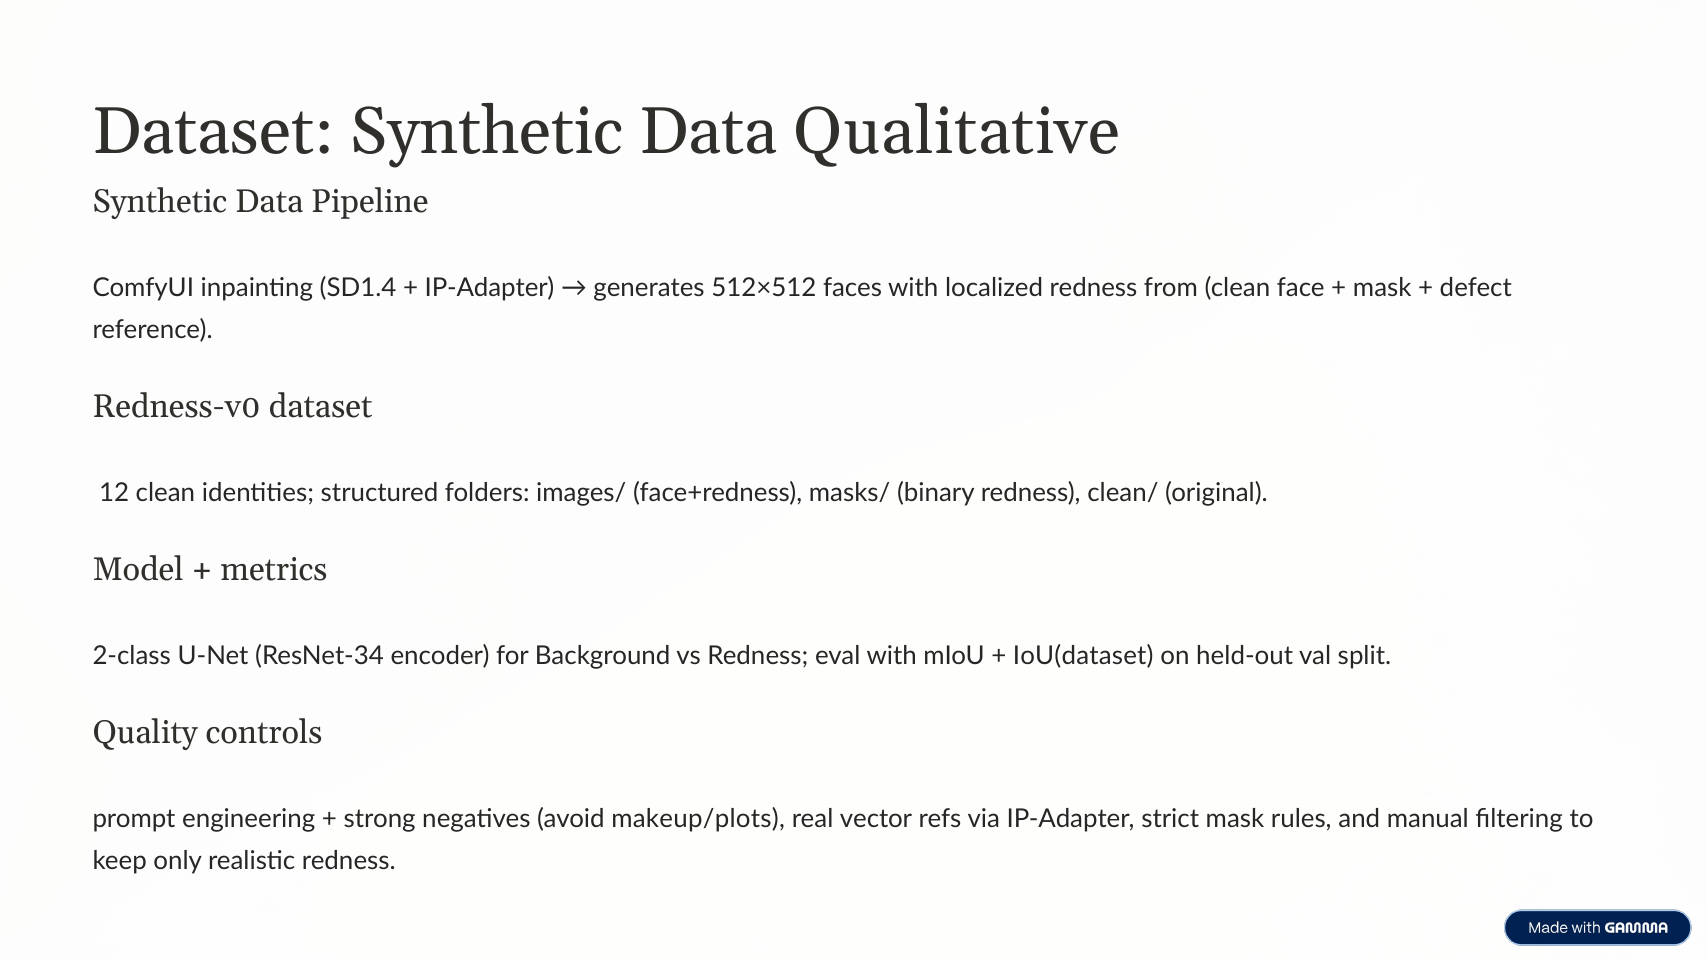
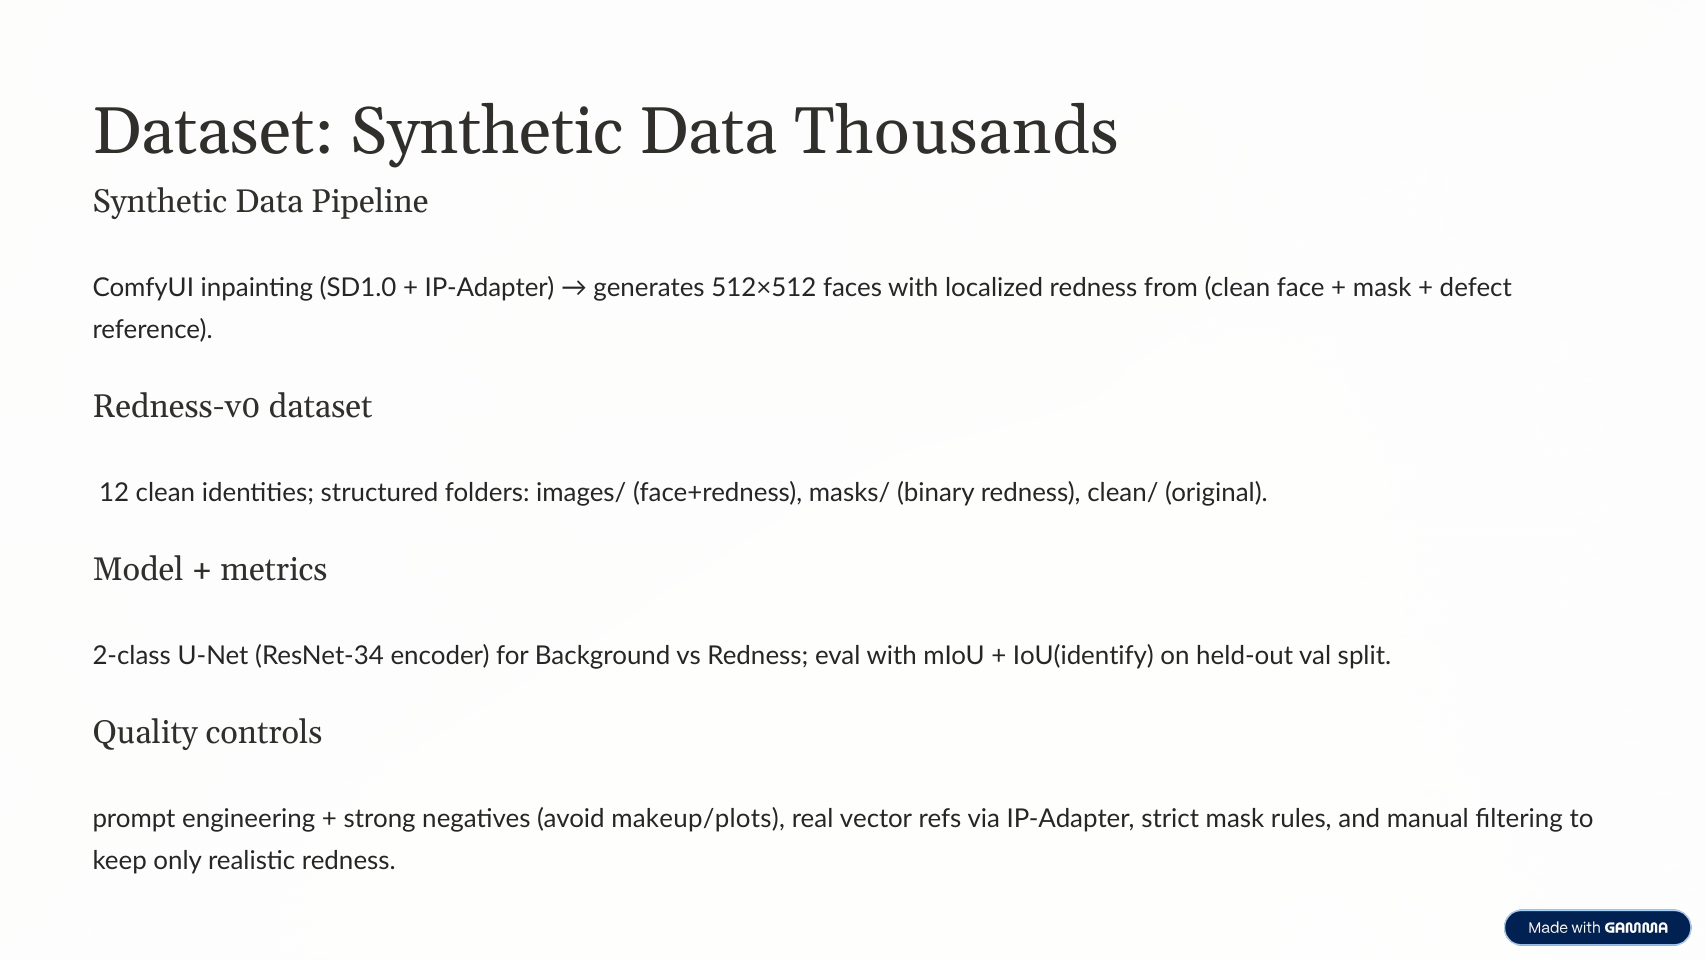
Qualitative: Qualitative -> Thousands (957, 132)
SD1.4: SD1.4 -> SD1.0 (358, 287)
IoU(dataset: IoU(dataset -> IoU(identify (1083, 656)
